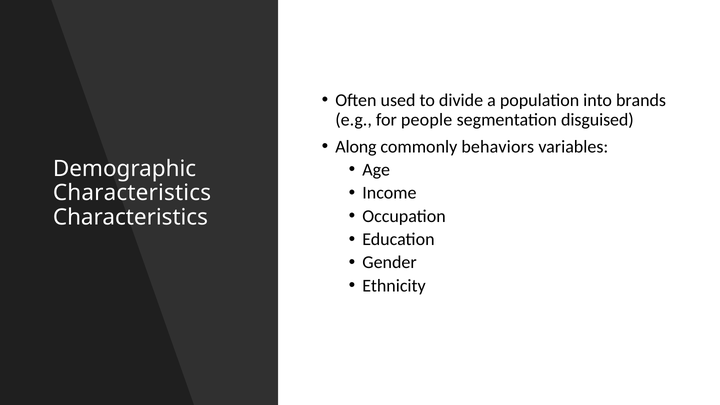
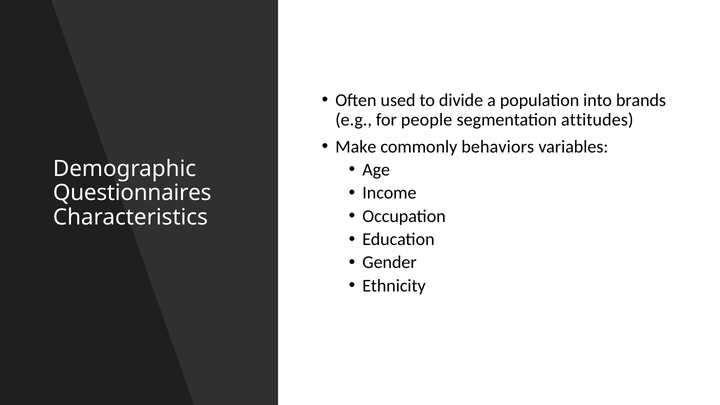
disguised: disguised -> attitudes (597, 120)
Along: Along -> Make (356, 147)
Characteristics: Characteristics -> Questionnaires (132, 193)
